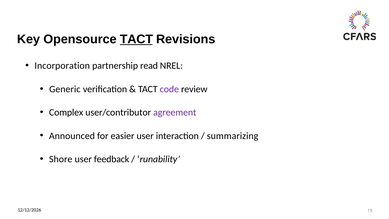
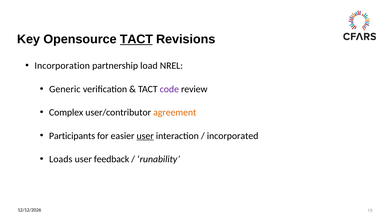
read: read -> load (149, 66)
agreement colour: purple -> orange (175, 112)
Announced: Announced -> Participants (72, 136)
user underline: none -> present (145, 136)
summarizing: summarizing -> incorporated (233, 136)
Shore: Shore -> Loads (61, 159)
